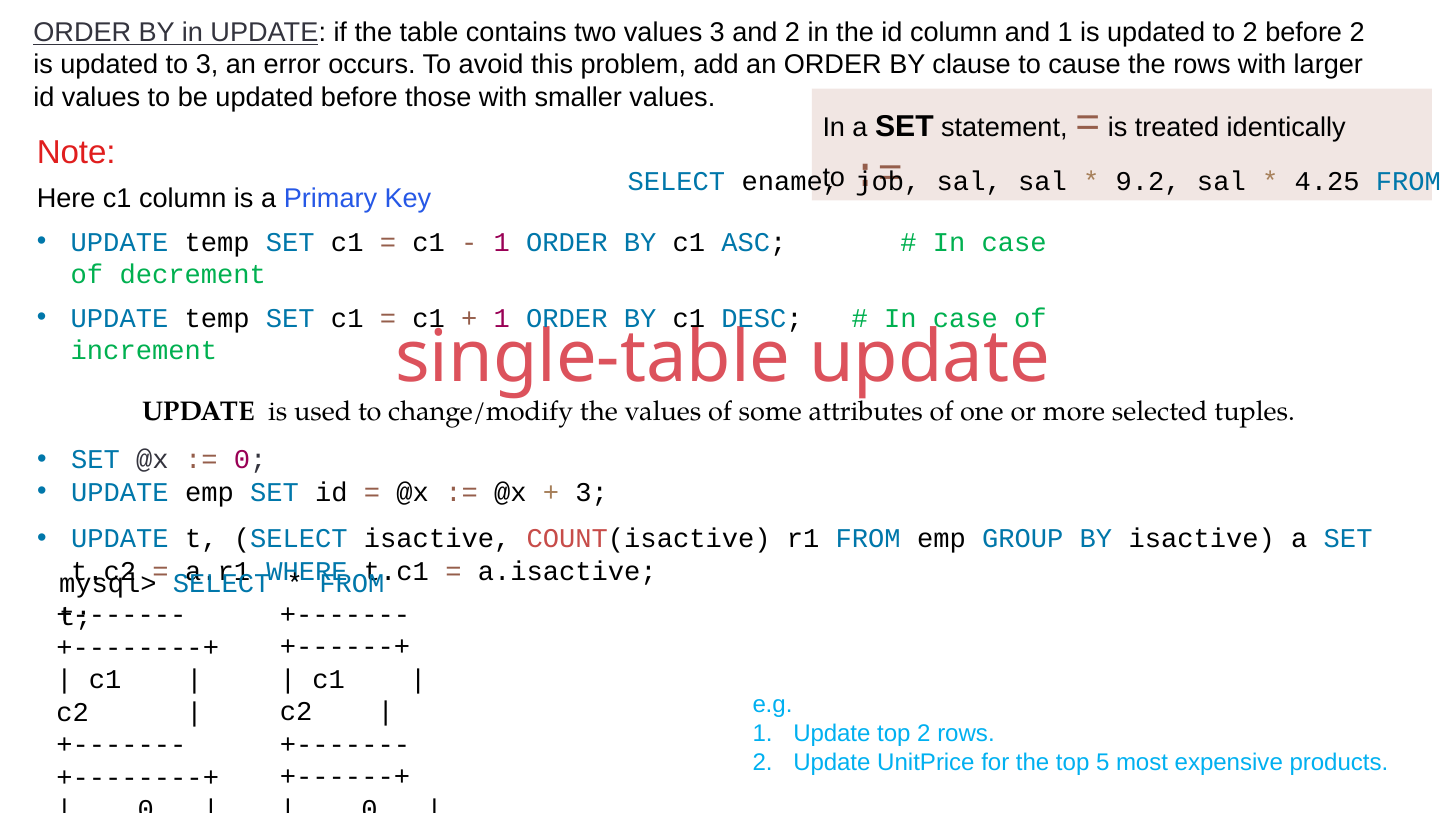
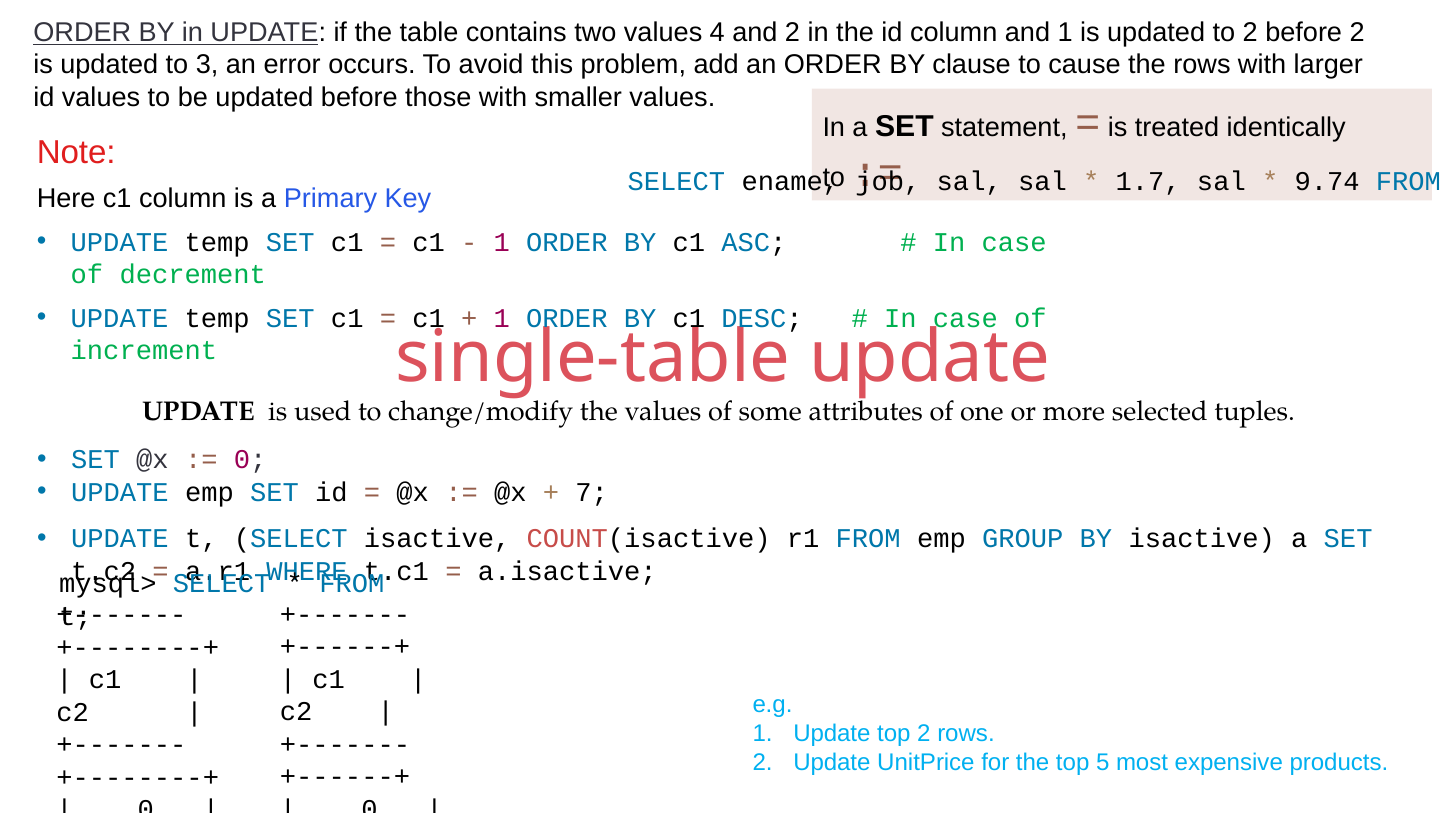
values 3: 3 -> 4 (717, 32)
9.2: 9.2 -> 1.7 (1148, 181)
4.25: 4.25 -> 9.74 (1327, 181)
3: 3 -> 7 (592, 492)
